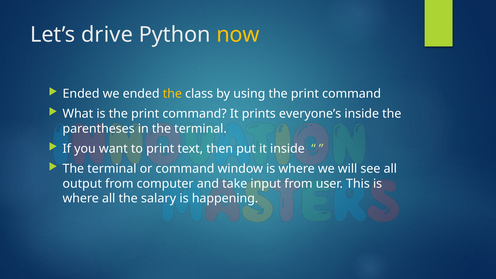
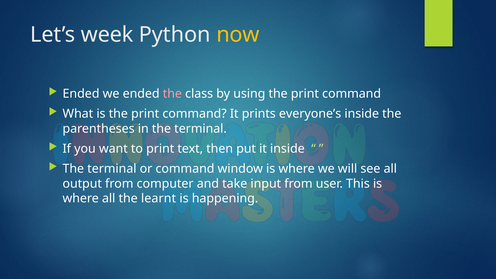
drive: drive -> week (107, 35)
the colour: yellow -> pink (172, 94)
salary: salary -> learnt (159, 198)
